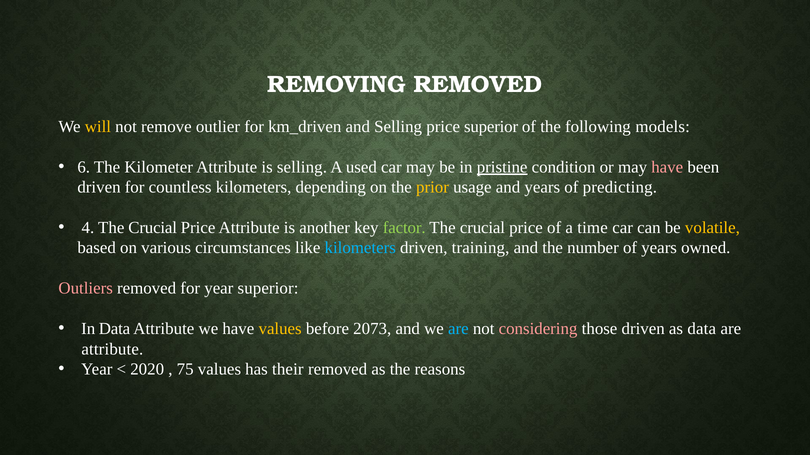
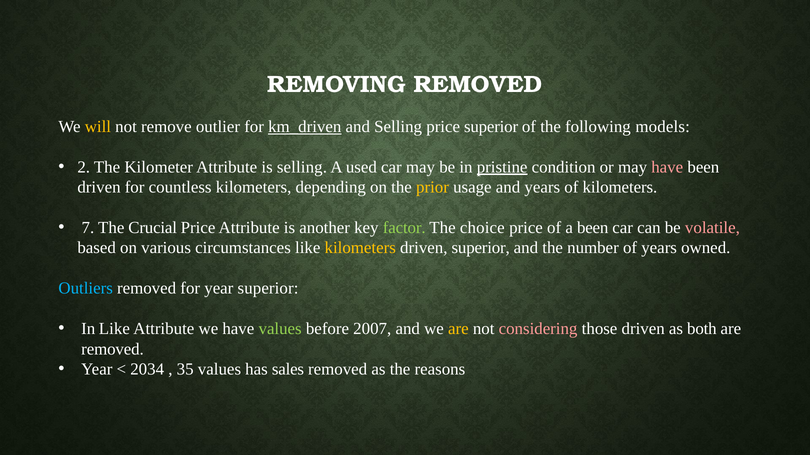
km_driven underline: none -> present (305, 127)
6: 6 -> 2 (84, 167)
of predicting: predicting -> kilometers (620, 187)
4: 4 -> 7 (88, 228)
crucial: crucial -> choice (482, 228)
a time: time -> been (593, 228)
volatile colour: yellow -> pink (712, 228)
kilometers colour: light blue -> yellow (360, 248)
driven training: training -> superior (481, 248)
Outliers colour: pink -> light blue (86, 289)
In Data: Data -> Like (114, 329)
values colour: yellow -> light green (280, 329)
2073: 2073 -> 2007 (372, 329)
are colour: light blue -> yellow (458, 329)
as data: data -> both (702, 329)
attribute: attribute -> removed (112, 350)
2020: 2020 -> 2034 (147, 370)
75: 75 -> 35 (185, 370)
their: their -> sales (288, 370)
